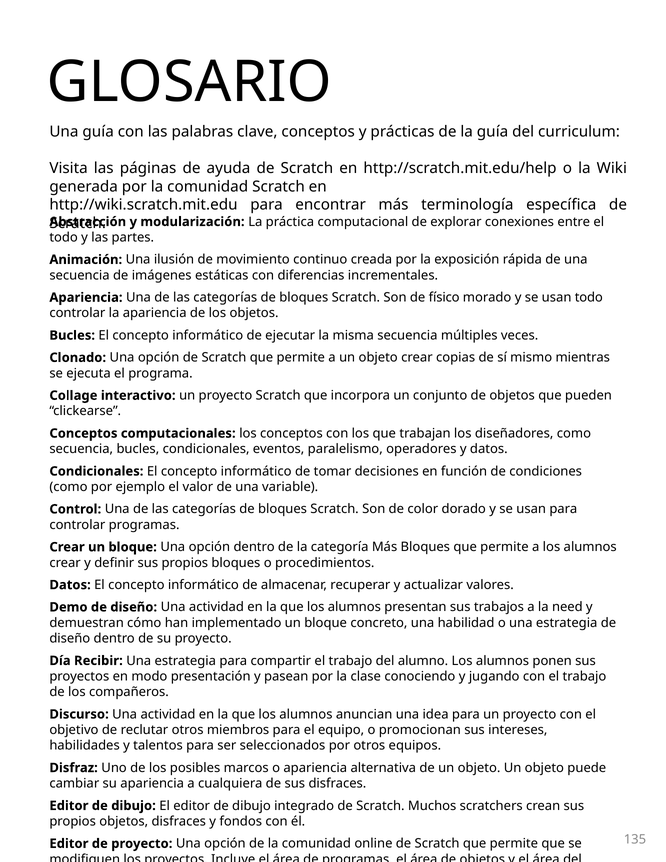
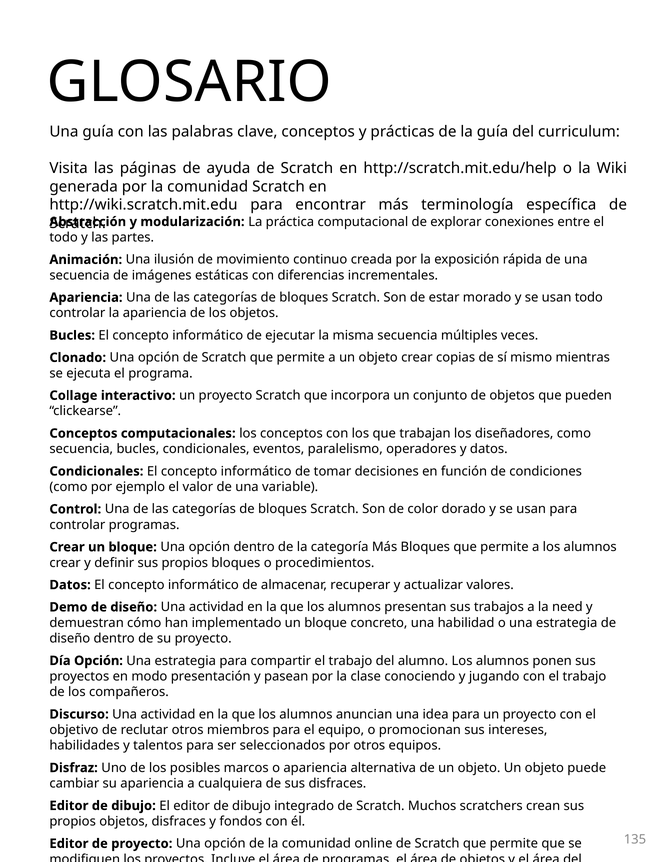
físico: físico -> estar (444, 297)
Día Recibir: Recibir -> Opción (98, 661)
